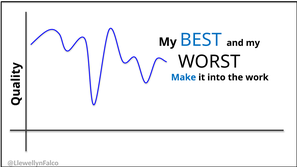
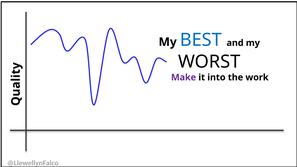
Make colour: blue -> purple (184, 77)
